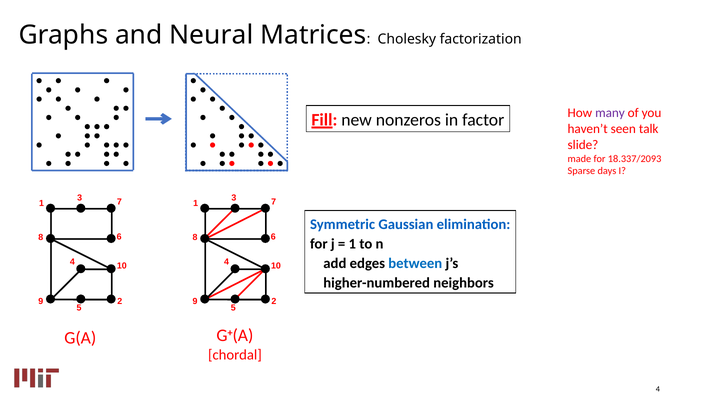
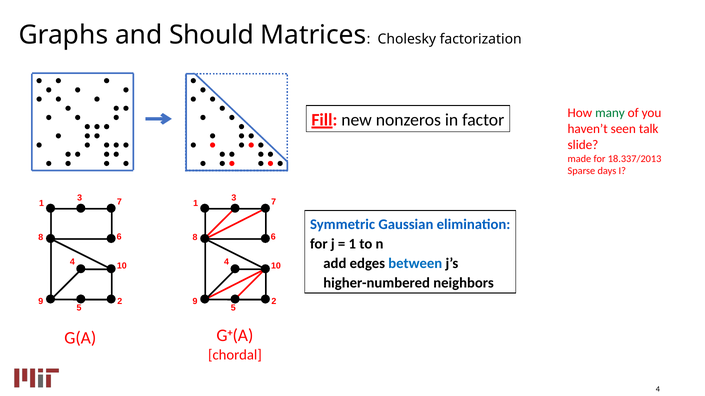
Neural: Neural -> Should (211, 35)
many colour: purple -> green (610, 113)
18.337/2093: 18.337/2093 -> 18.337/2013 (635, 159)
